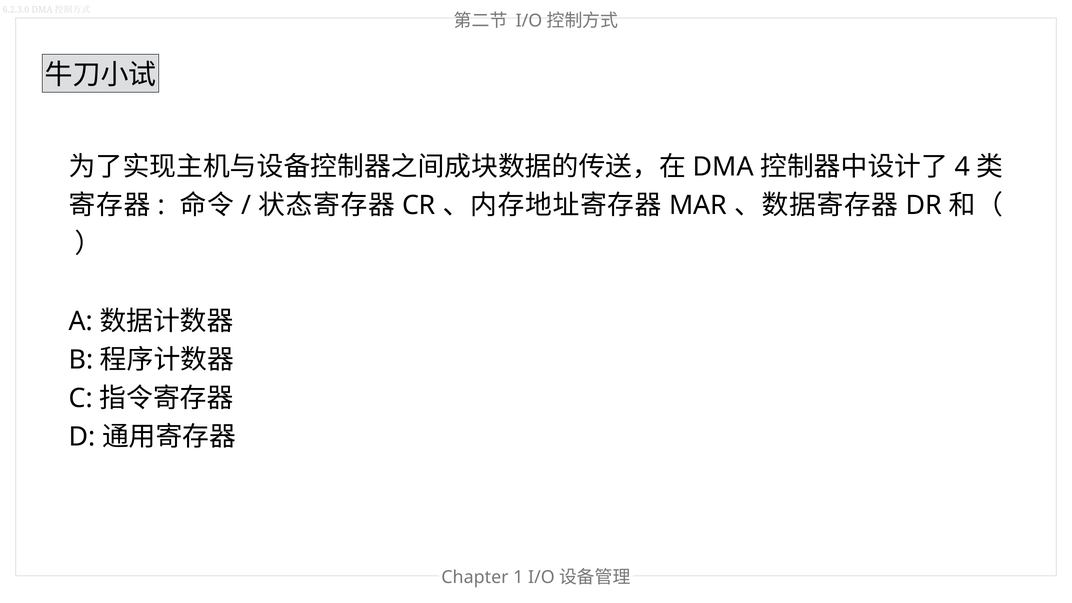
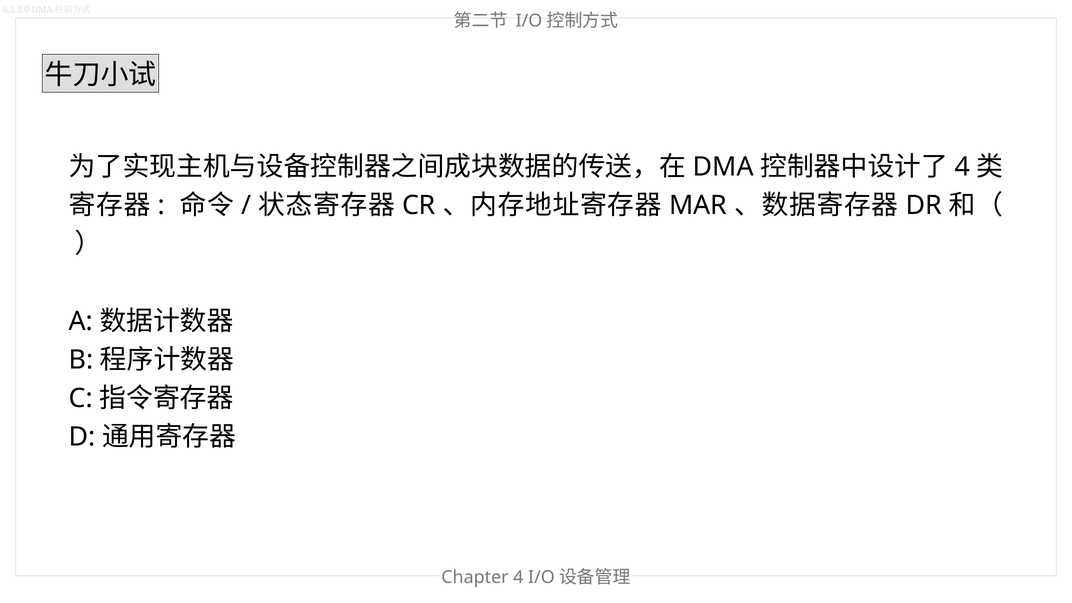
Chapter 1: 1 -> 4 (518, 577)
